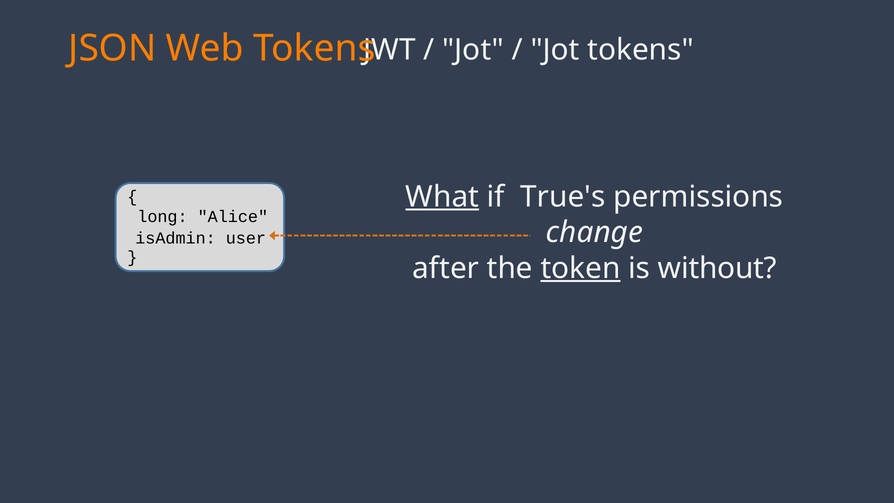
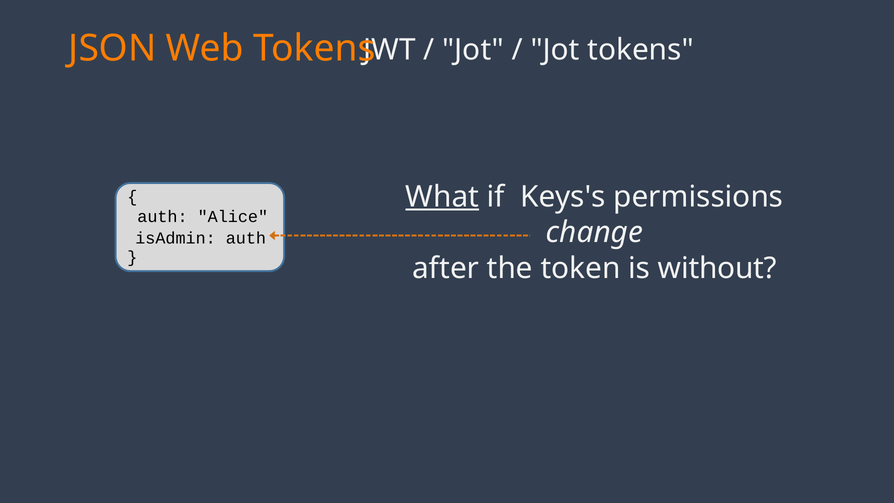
True's: True's -> Keys's (563, 197)
long: long -> auth (162, 217)
isAdmin user: user -> auth (246, 238)
token underline: present -> none (581, 268)
